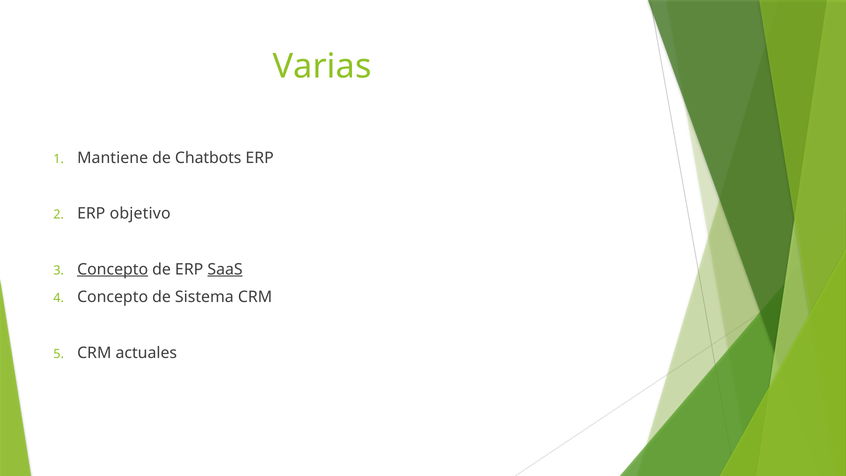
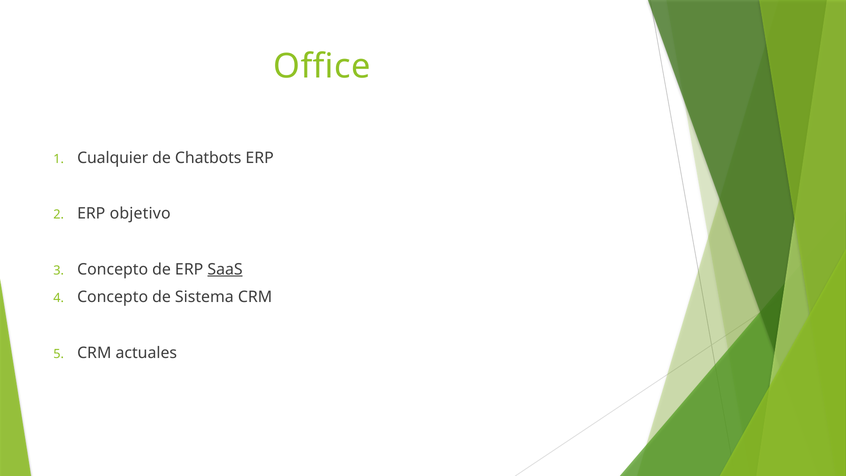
Varias: Varias -> Office (322, 66)
Mantiene: Mantiene -> Cualquier (113, 158)
Concepto underline: present -> none (113, 269)
